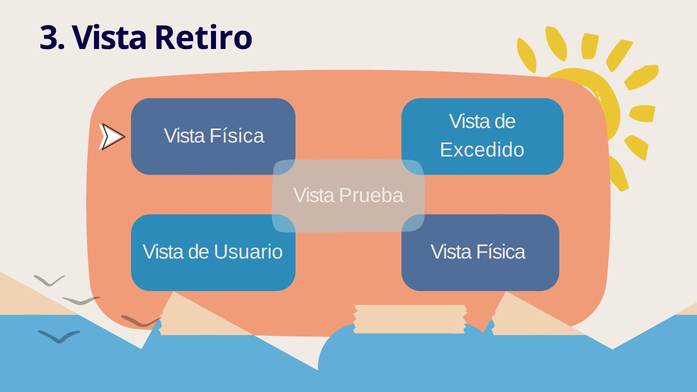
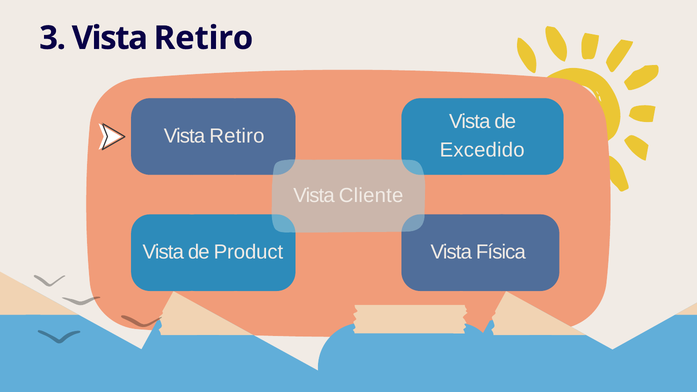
Física: Física -> Retiro (237, 136)
Prueba: Prueba -> Cliente (371, 195)
Usuario: Usuario -> Product (248, 252)
